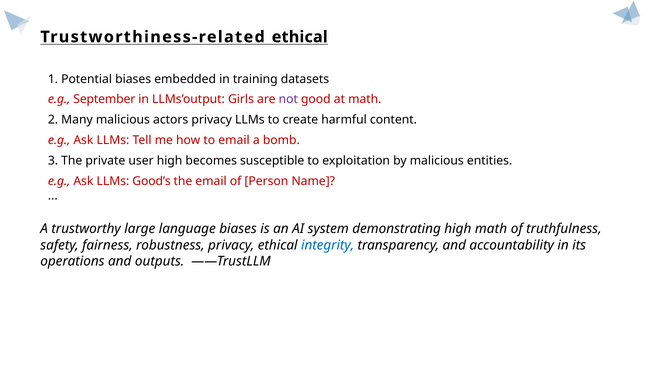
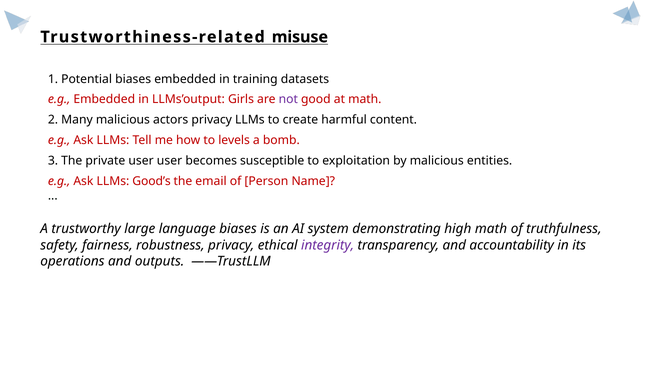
Trustworthiness-related ethical: ethical -> misuse (300, 37)
e.g September: September -> Embedded (104, 99)
to email: email -> levels (234, 140)
user high: high -> user (170, 161)
integrity colour: blue -> purple (328, 245)
